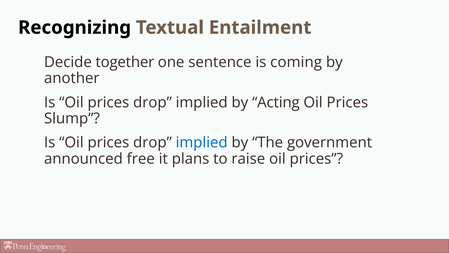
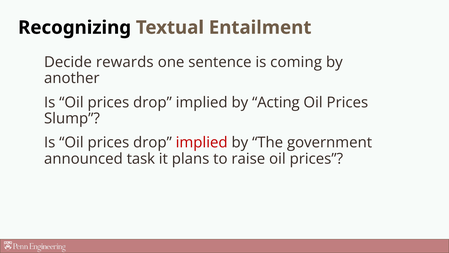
together: together -> rewards (125, 62)
implied colour: blue -> red (202, 142)
free: free -> task (141, 159)
